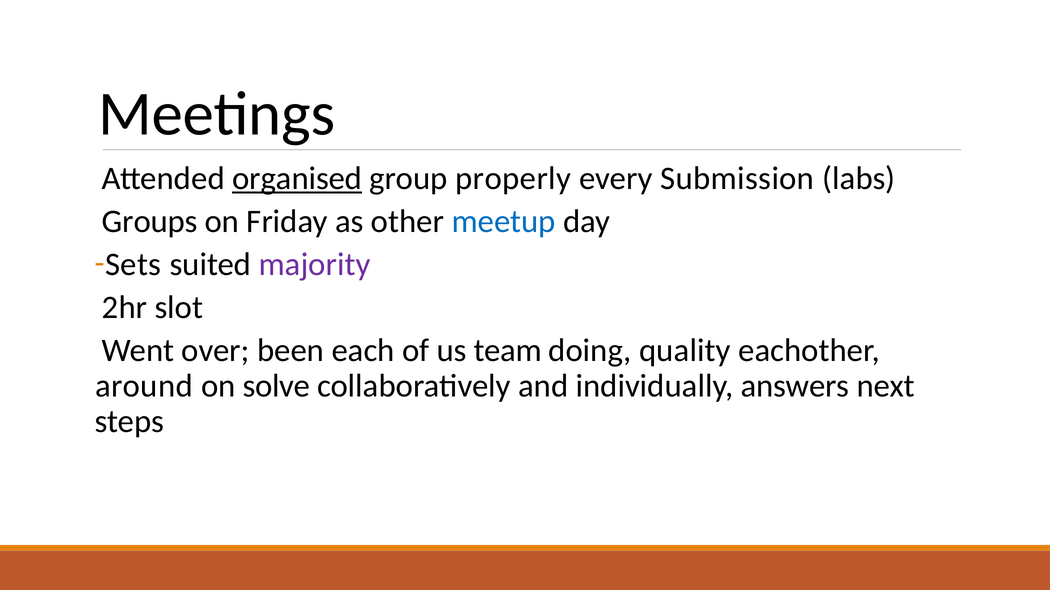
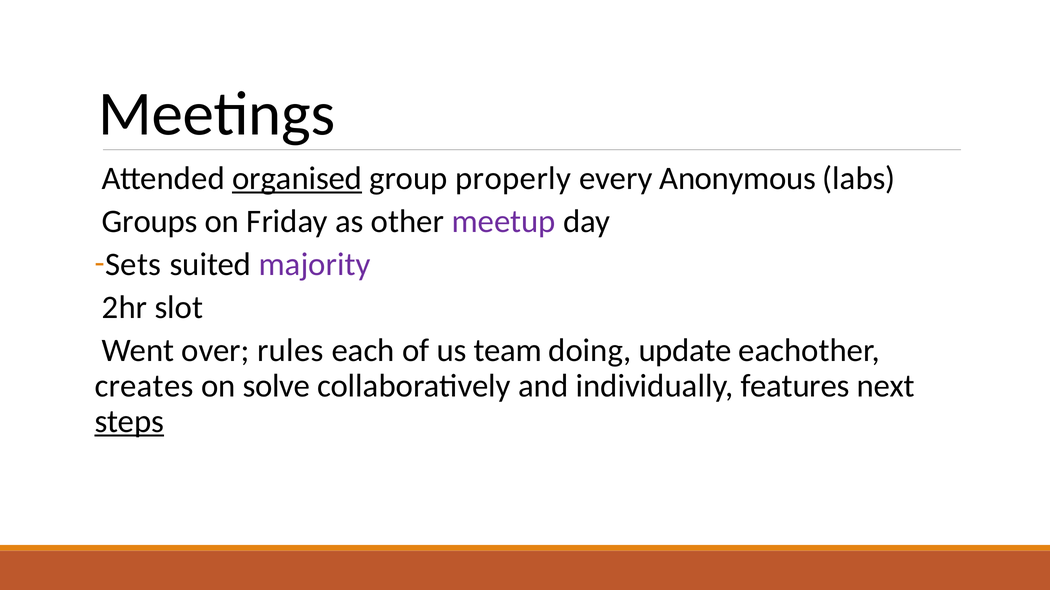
Submission: Submission -> Anonymous (738, 178)
meetup colour: blue -> purple (504, 222)
been: been -> rules (290, 351)
quality: quality -> update (685, 351)
around: around -> creates (144, 386)
answers: answers -> features (795, 386)
steps underline: none -> present (129, 422)
